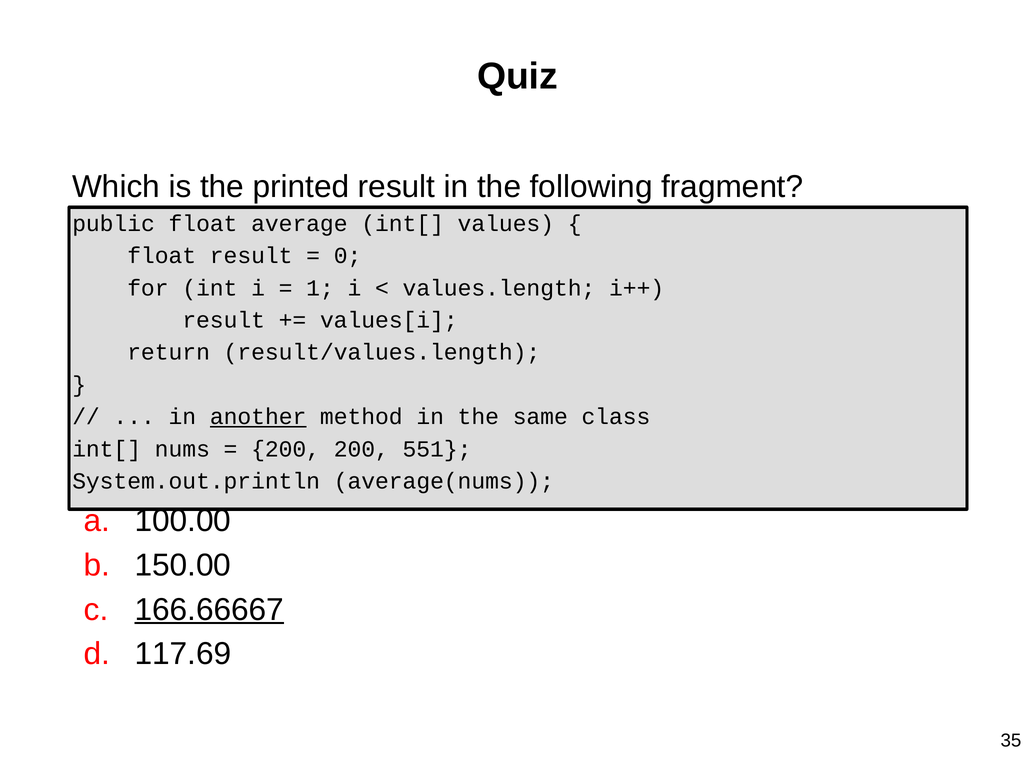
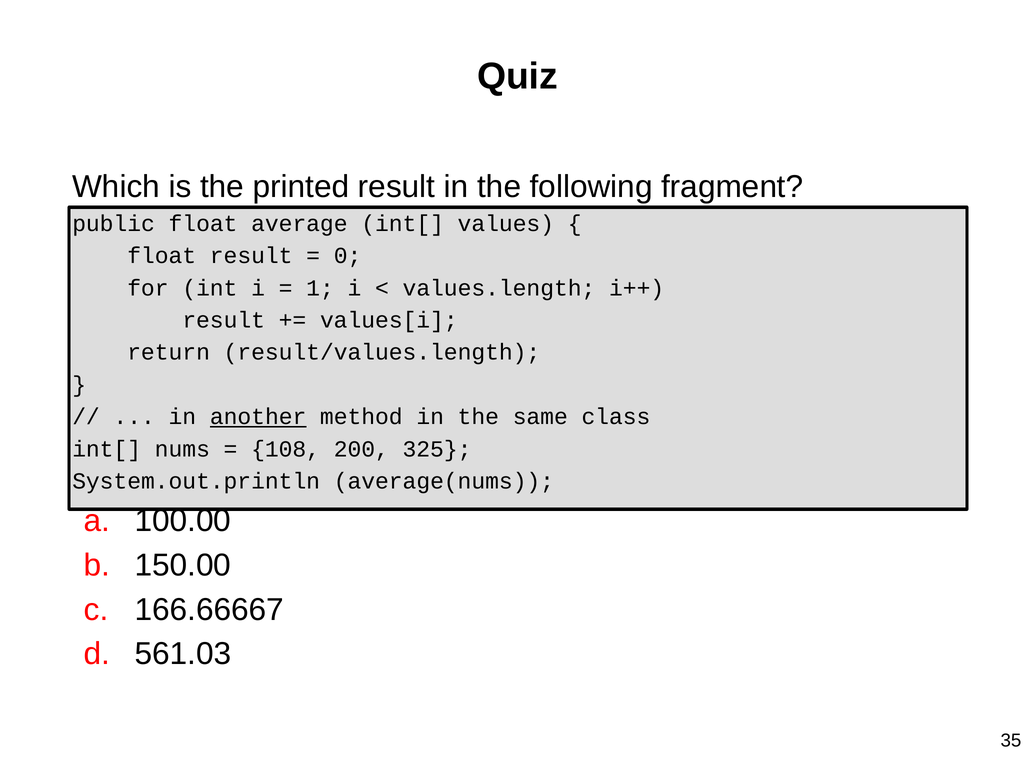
200: 200 -> 108 (286, 449)
551: 551 -> 325 (437, 449)
166.66667 underline: present -> none (209, 610)
117.69: 117.69 -> 561.03 (183, 654)
